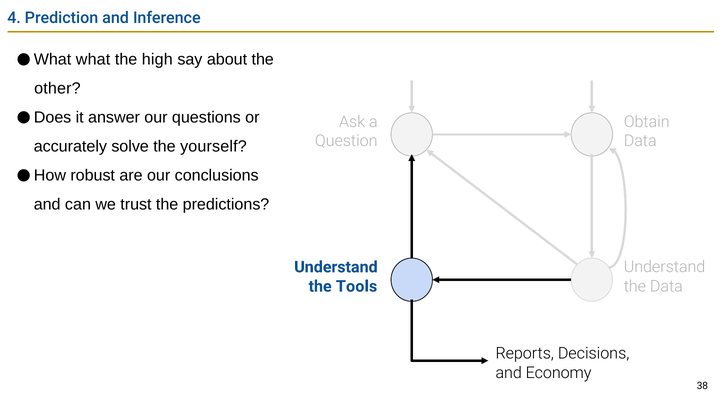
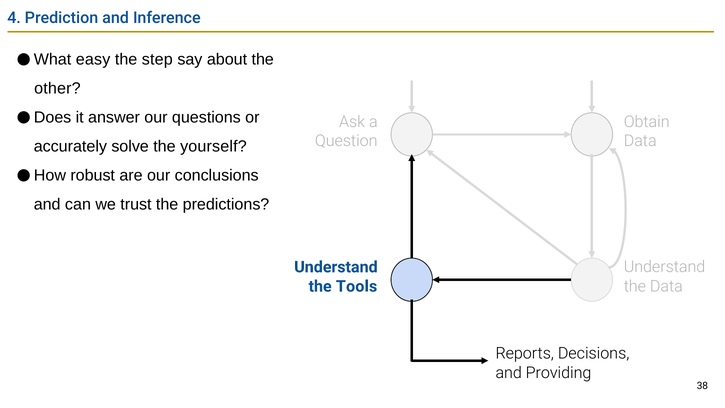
what: what -> easy (93, 60)
high: high -> step (157, 60)
Economy: Economy -> Providing (559, 373)
